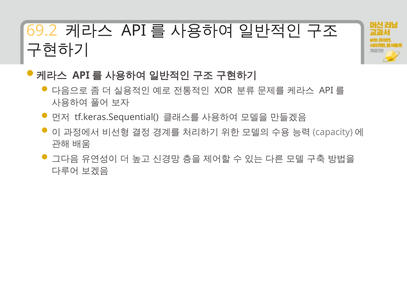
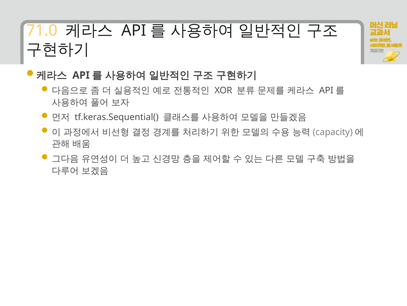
69.2: 69.2 -> 71.0 (42, 31)
